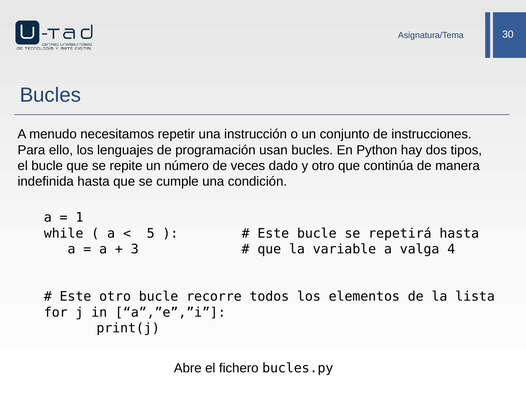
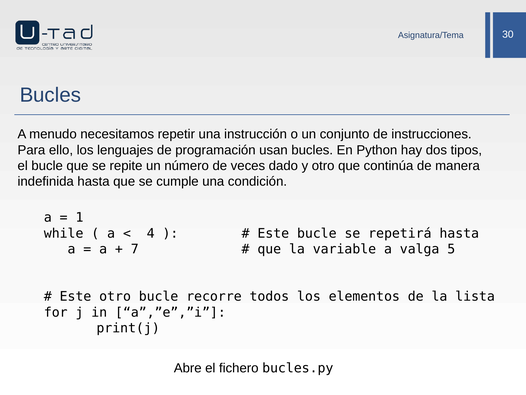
5: 5 -> 4 (151, 233)
3: 3 -> 7 (135, 249)
4: 4 -> 5 (451, 249)
